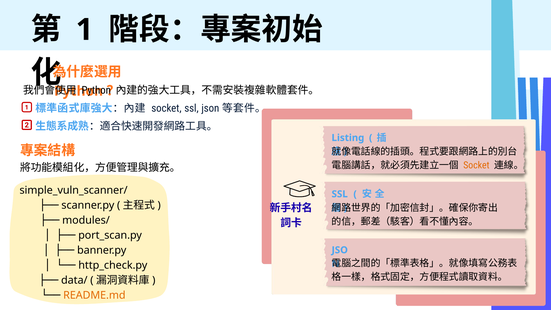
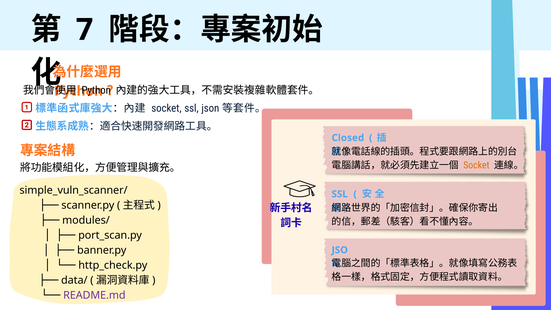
1: 1 -> 7 (85, 30)
Listing: Listing -> Closed (348, 138)
README.md colour: orange -> purple (94, 295)
